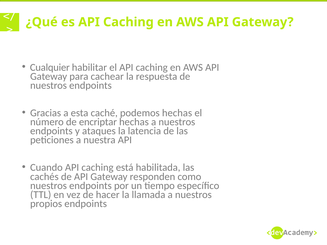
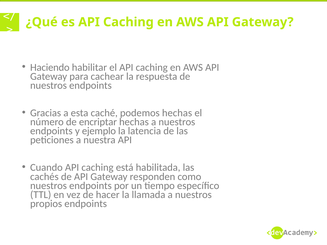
Cualquier: Cualquier -> Haciendo (50, 67)
ataques: ataques -> ejemplo (99, 131)
